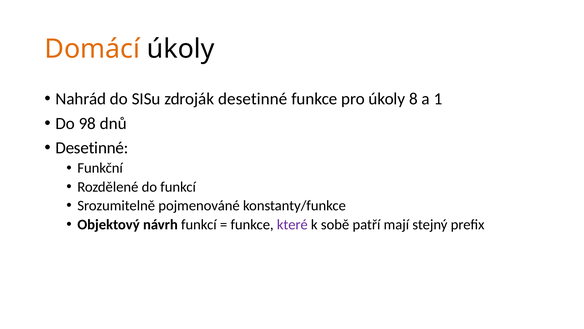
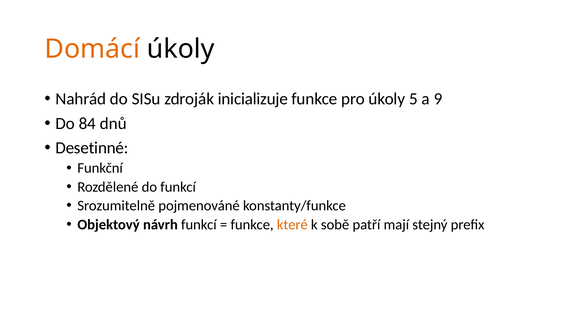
zdroják desetinné: desetinné -> inicializuje (253, 99)
8: 8 -> 5 (413, 99)
1: 1 -> 9 (438, 99)
98: 98 -> 84 (87, 123)
které colour: purple -> orange (292, 224)
